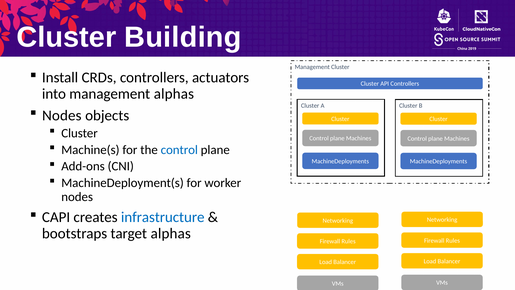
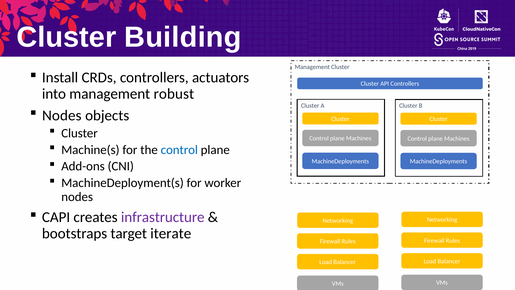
management alphas: alphas -> robust (174, 94)
infrastructure colour: blue -> purple (163, 217)
target alphas: alphas -> iterate (171, 233)
